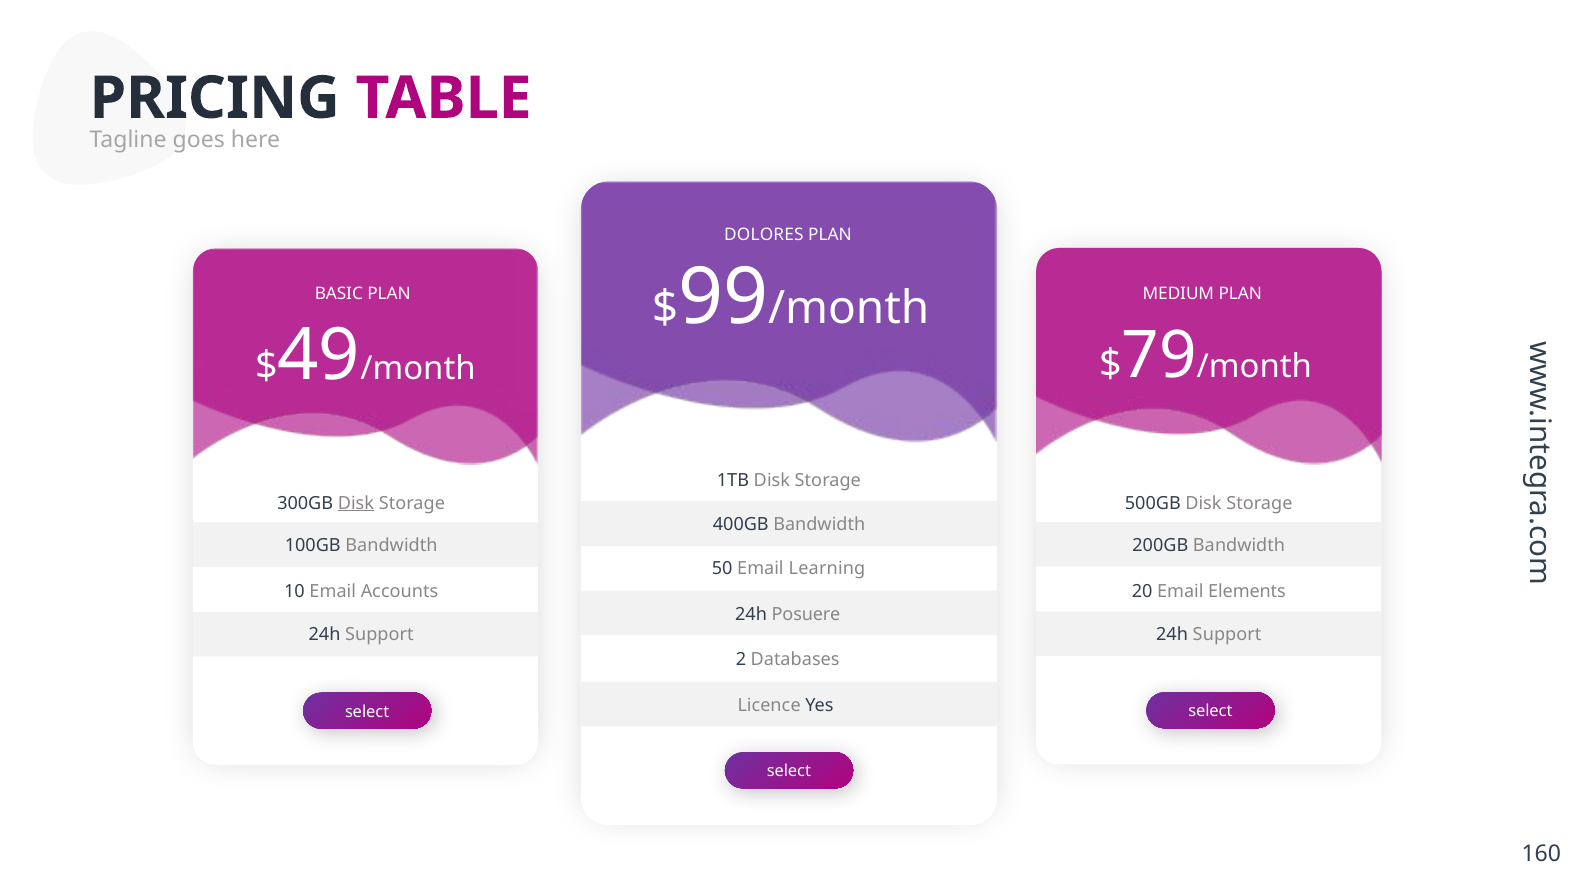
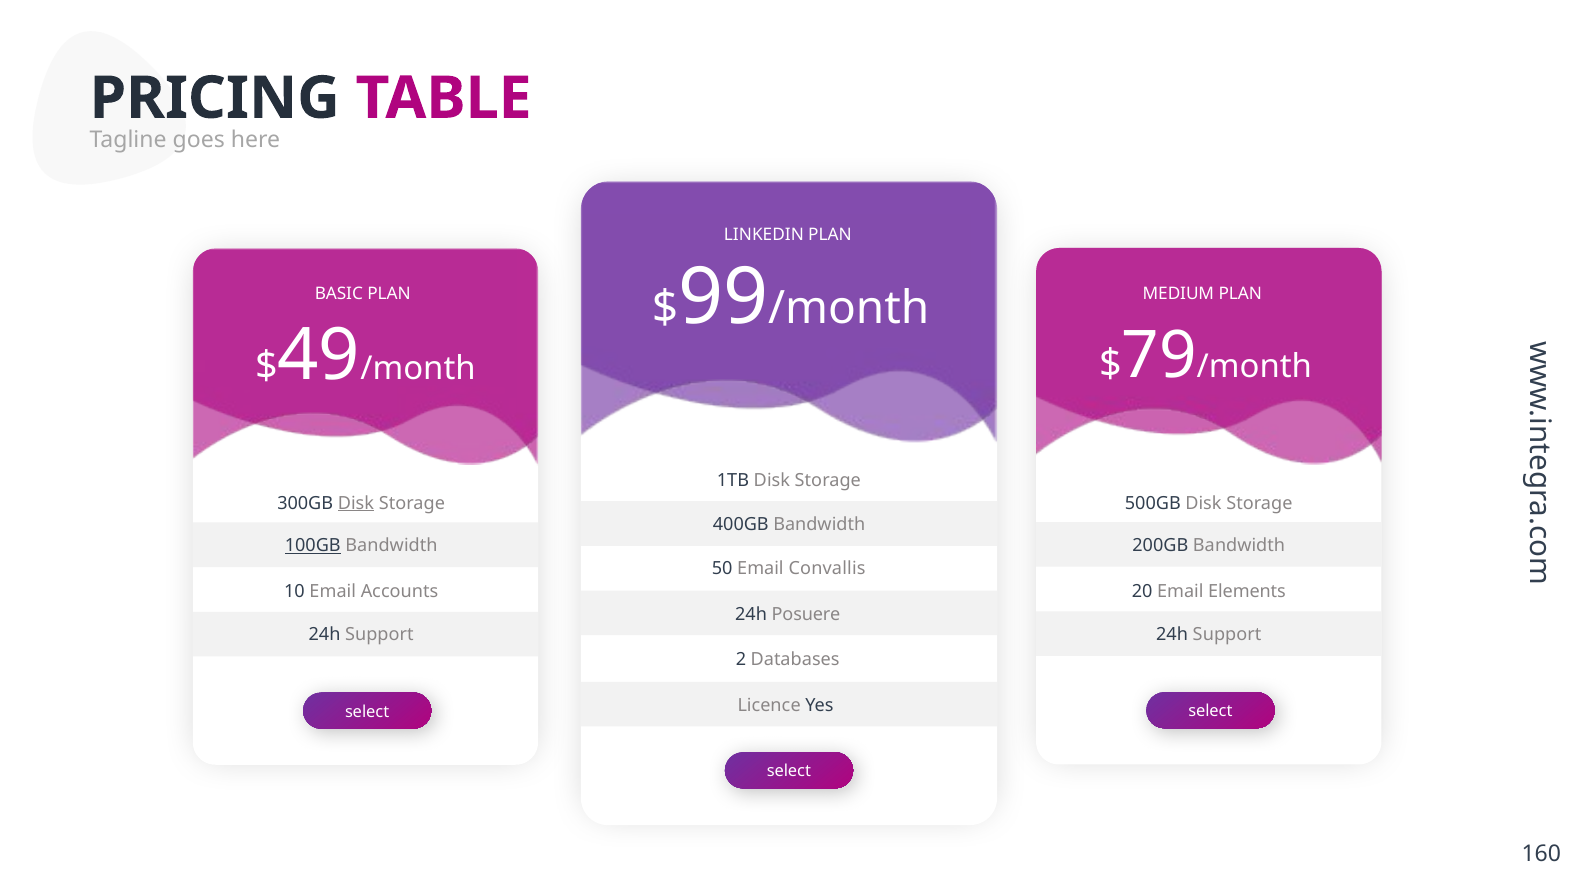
DOLORES: DOLORES -> LINKEDIN (764, 235)
100GB underline: none -> present (313, 545)
Learning: Learning -> Convallis (827, 568)
